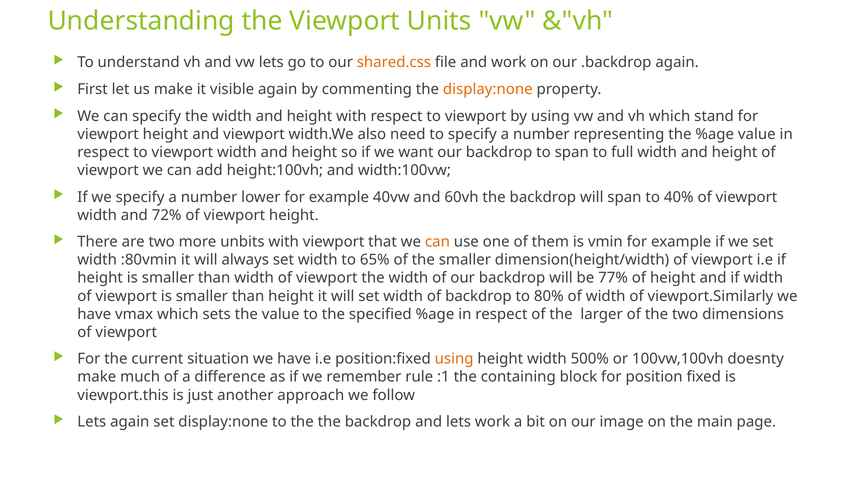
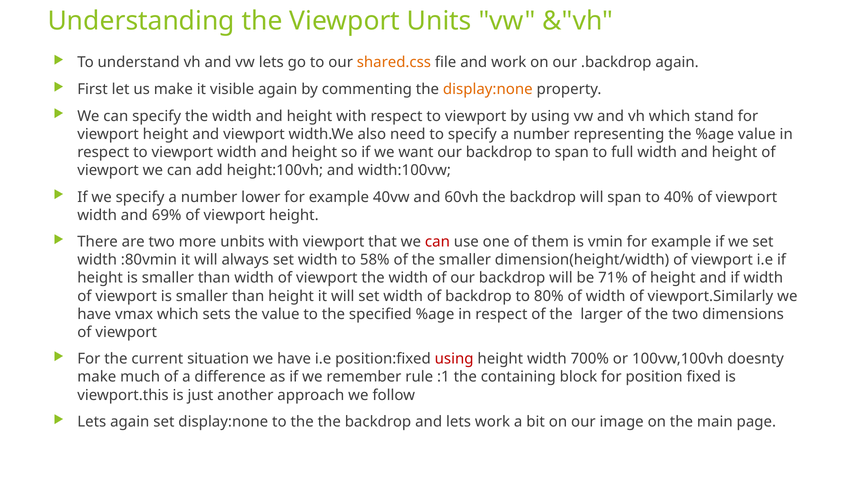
72%: 72% -> 69% (167, 215)
can colour: orange -> red (437, 242)
65%: 65% -> 58% (375, 260)
77%: 77% -> 71% (613, 278)
using colour: orange -> red (454, 359)
500%: 500% -> 700% (590, 359)
